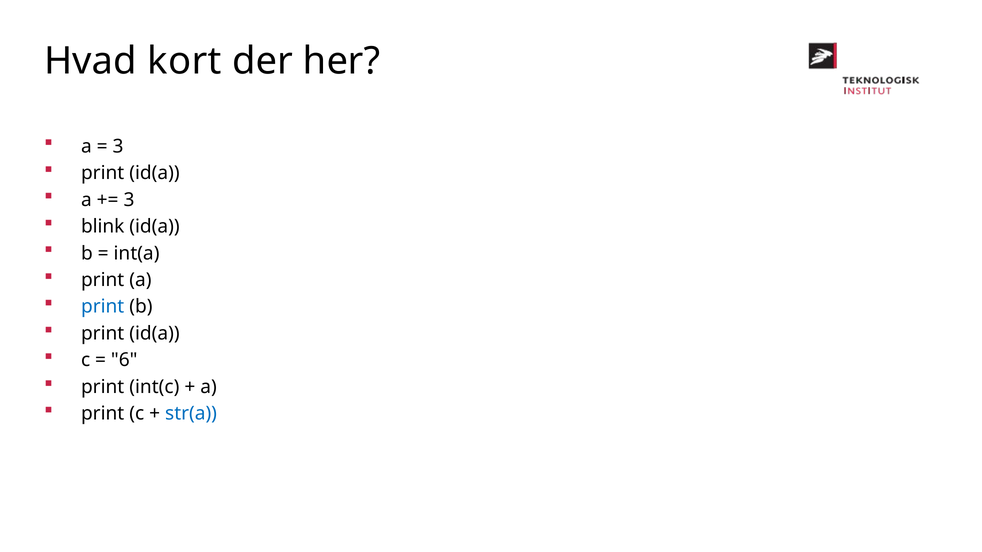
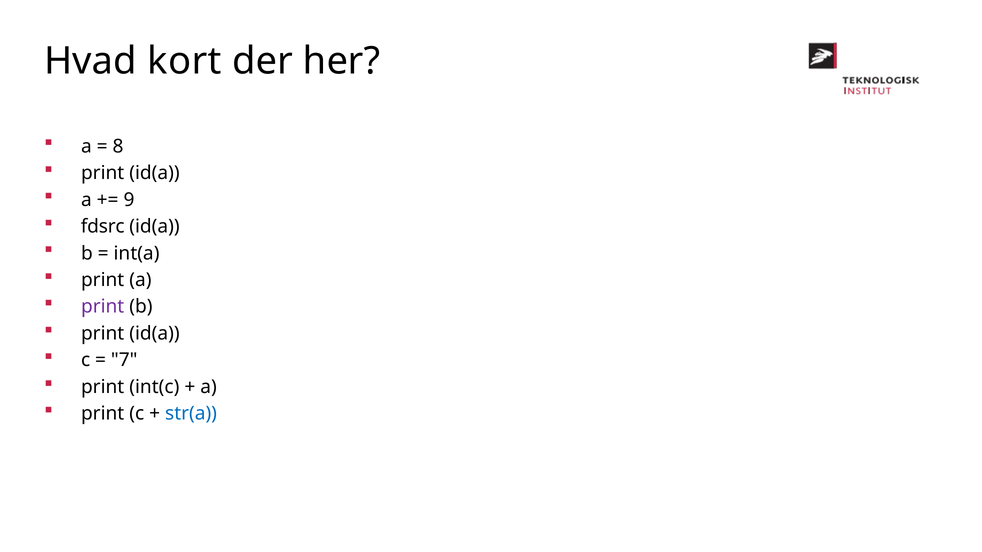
3: 3 -> 8 (118, 146)
3: 3 -> 9 (129, 200)
blink: blink -> fdsrc (103, 227)
print colour: blue -> purple (103, 307)
6: 6 -> 7 (124, 360)
